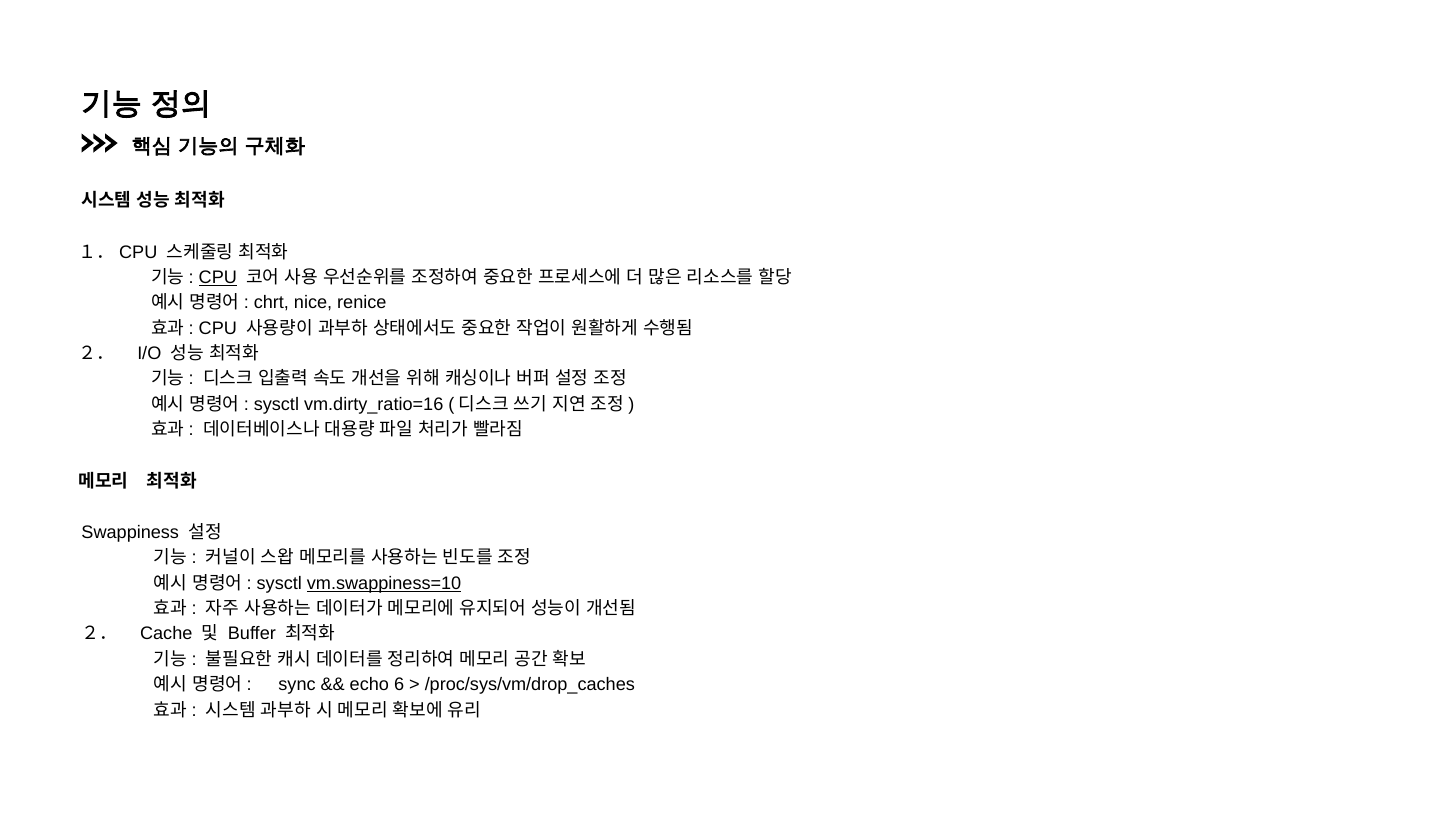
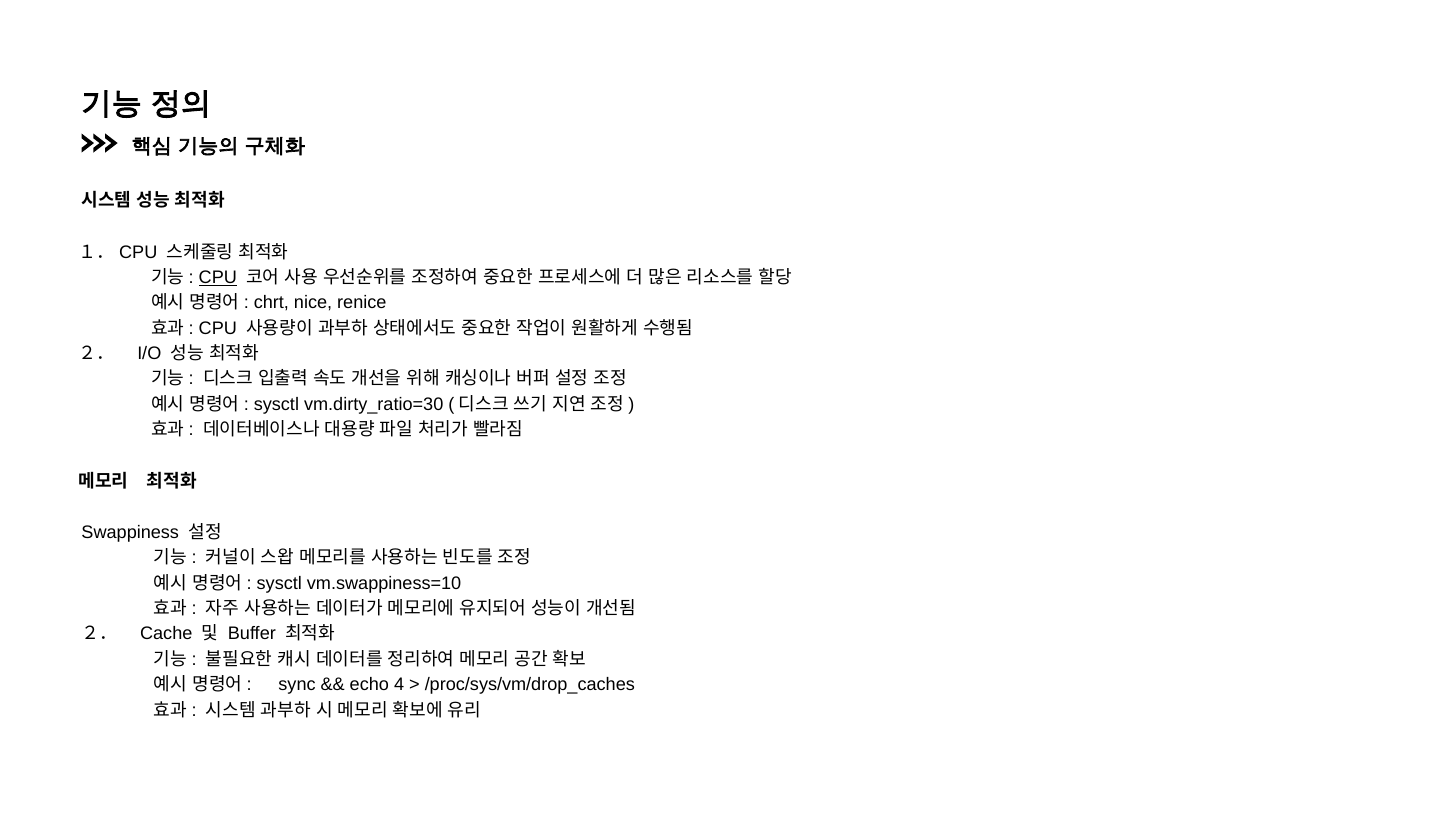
vm.dirty_ratio=16: vm.dirty_ratio=16 -> vm.dirty_ratio=30 (374, 404)
vm.swappiness=10 underline: present -> none (384, 583)
6: 6 -> 4 (399, 685)
